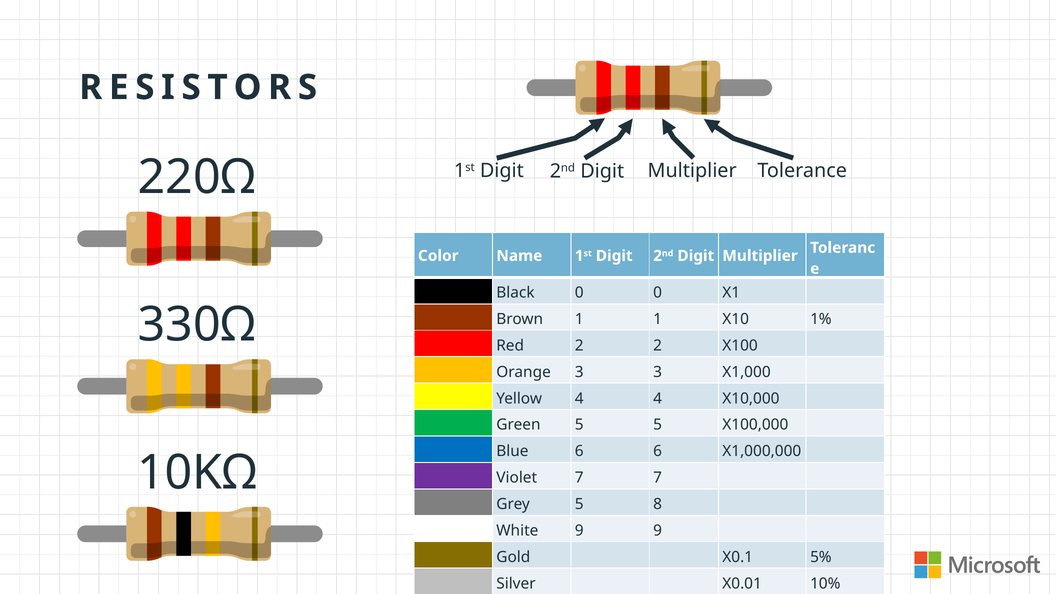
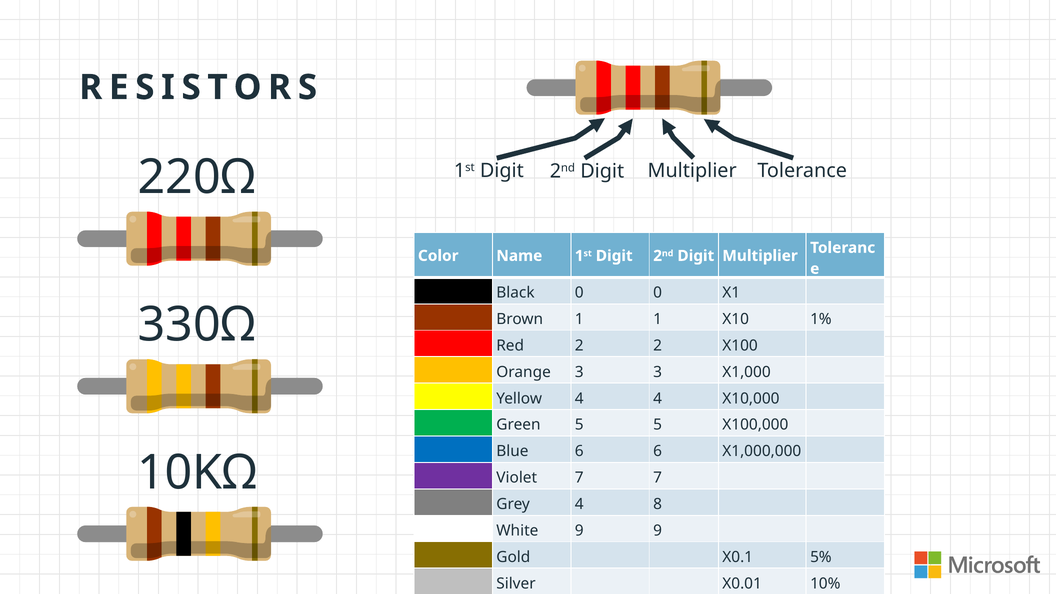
Grey 5: 5 -> 4 (579, 504)
